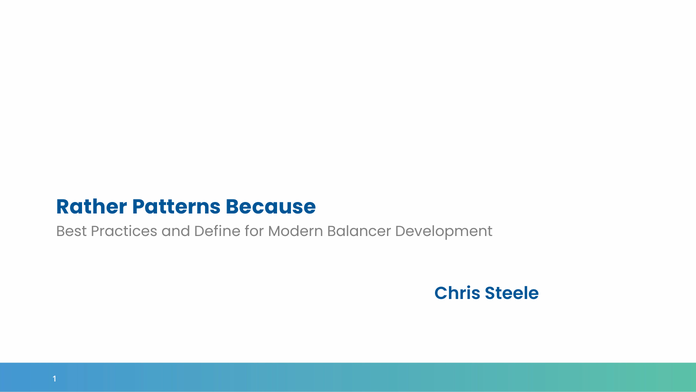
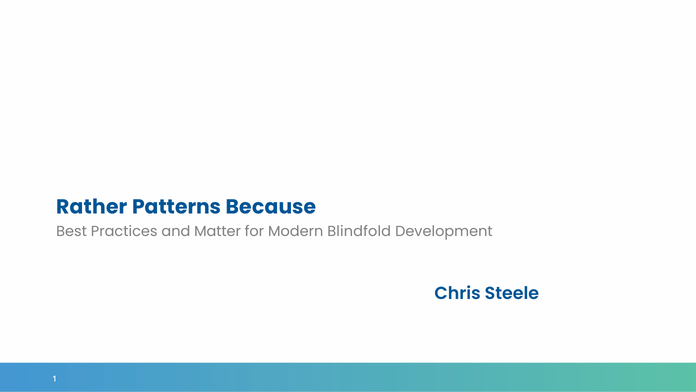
Define: Define -> Matter (218, 231)
Balancer: Balancer -> Blindfold (359, 231)
